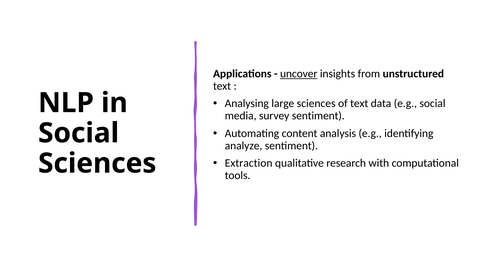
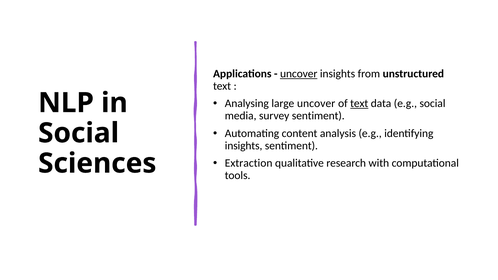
large sciences: sciences -> uncover (316, 104)
text underline: none -> present (359, 104)
analyze: analyze -> insights (244, 146)
